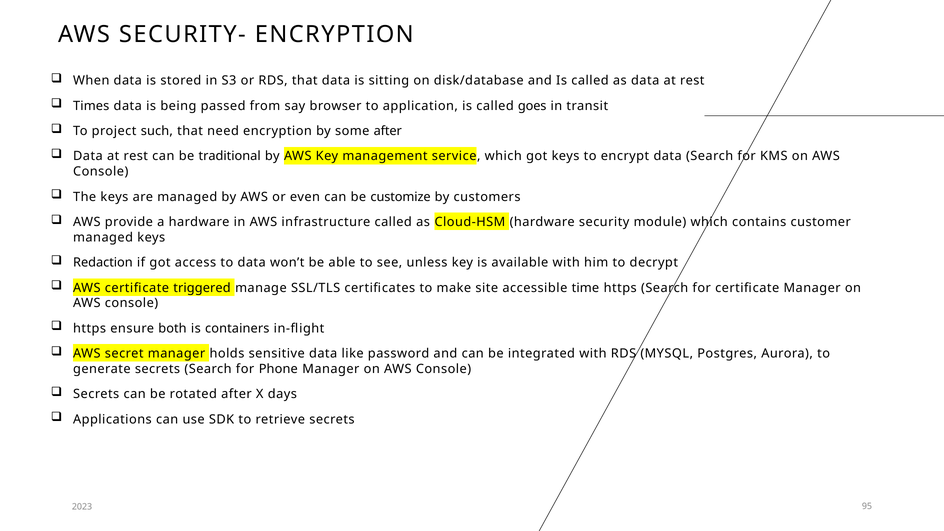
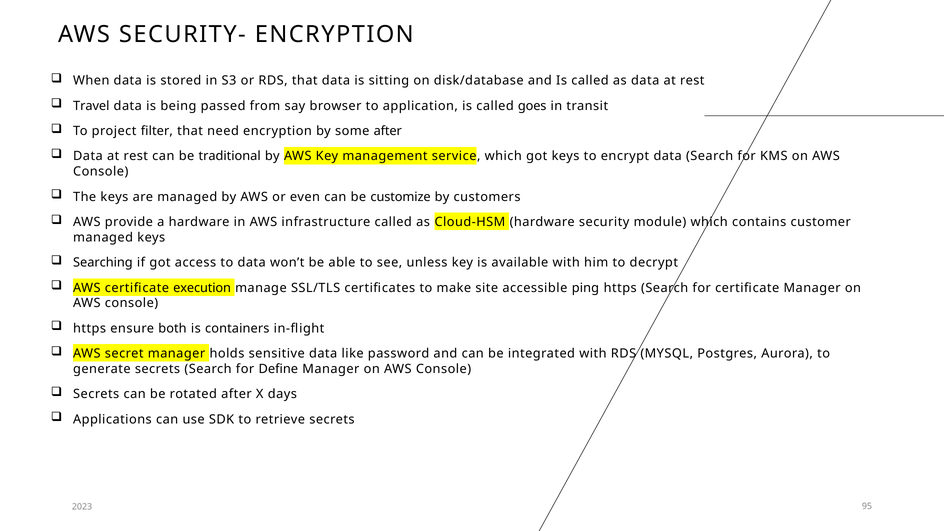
Times: Times -> Travel (91, 106)
such: such -> filter (157, 131)
Redaction: Redaction -> Searching (103, 263)
triggered: triggered -> execution (202, 288)
time: time -> ping (585, 288)
Phone: Phone -> Define (278, 369)
